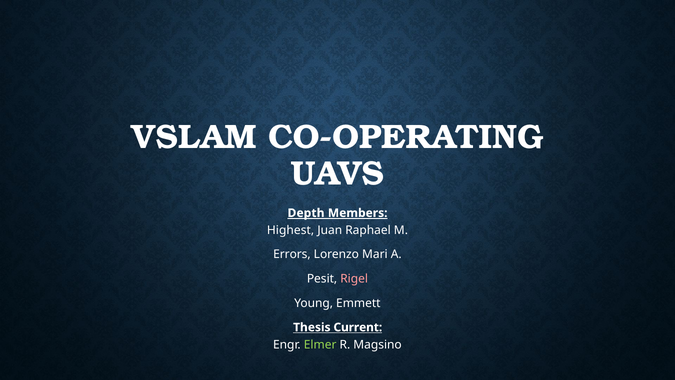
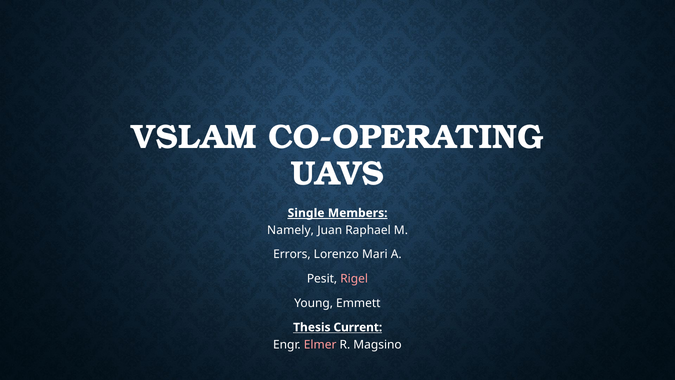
Depth: Depth -> Single (306, 213)
Highest: Highest -> Namely (291, 230)
Elmer colour: light green -> pink (320, 344)
